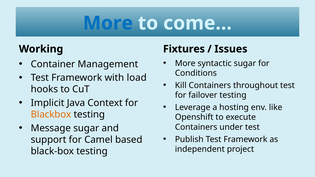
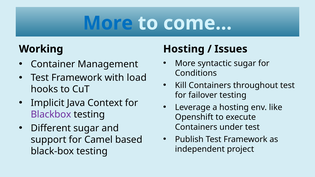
Fixtures: Fixtures -> Hosting (184, 49)
Blackbox colour: orange -> purple (51, 115)
Message: Message -> Different (51, 128)
